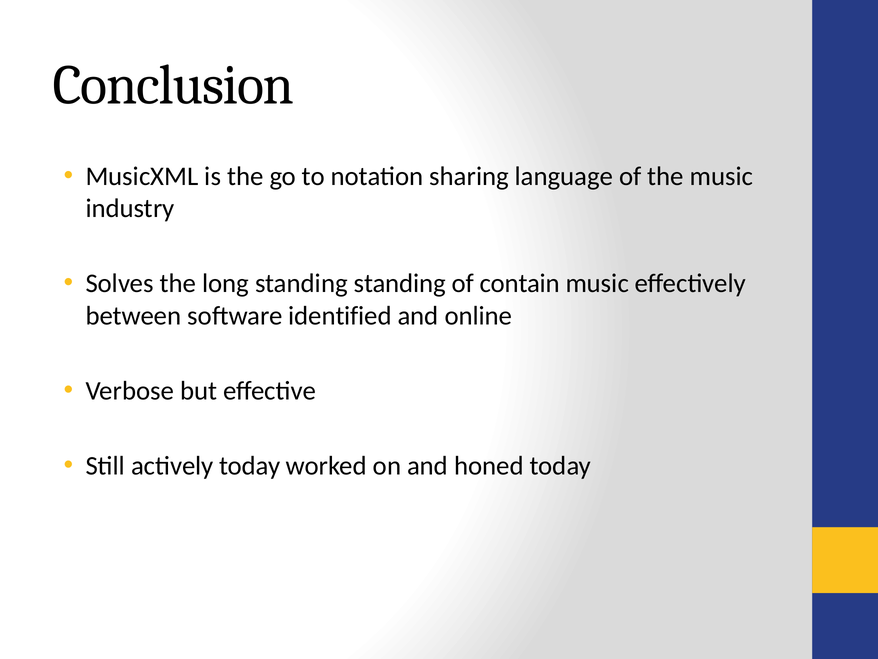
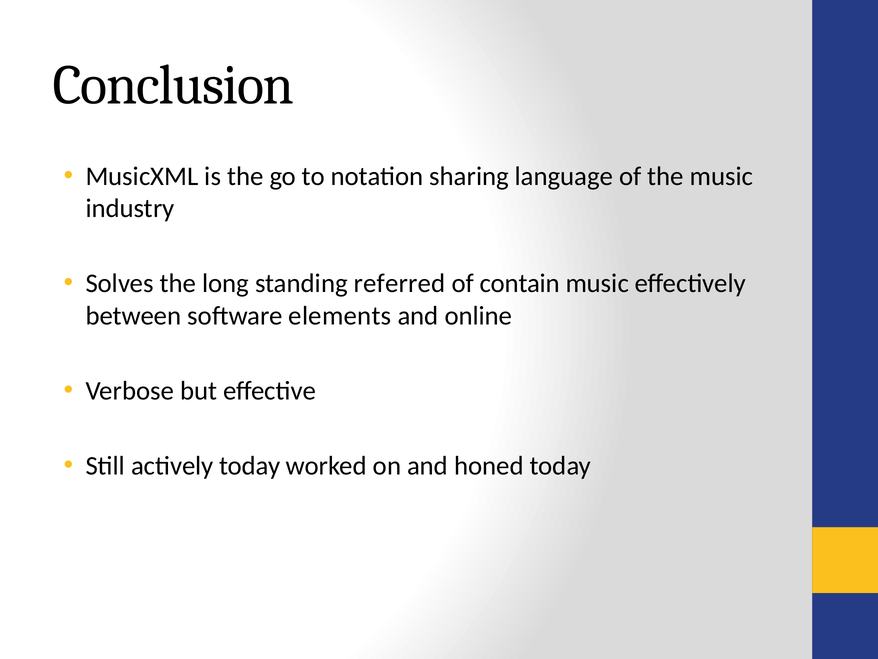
standing standing: standing -> referred (400, 283)
identified: identified -> elements (340, 315)
